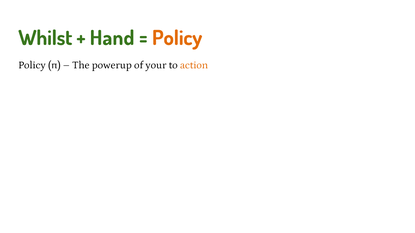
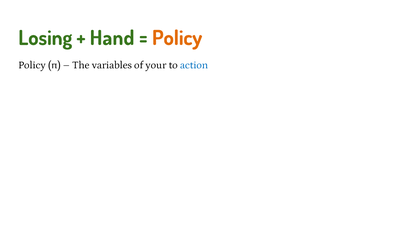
Whilst: Whilst -> Losing (45, 38)
powerup: powerup -> variables (112, 65)
action colour: orange -> blue (194, 65)
